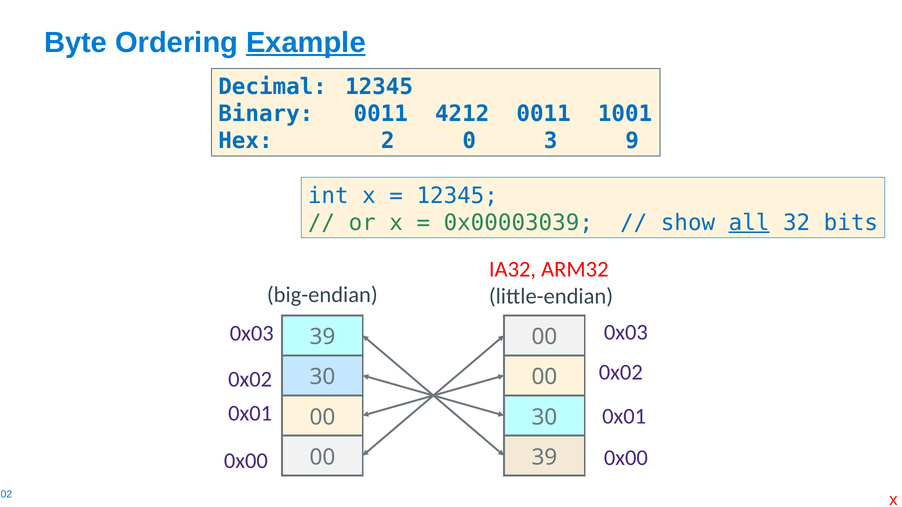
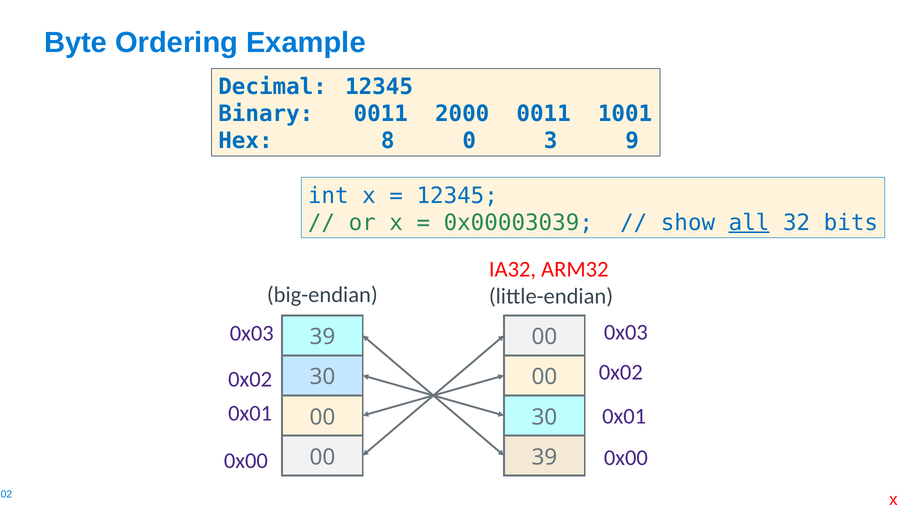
Example underline: present -> none (306, 42)
4212: 4212 -> 2000 (462, 114)
2: 2 -> 8 (388, 141)
